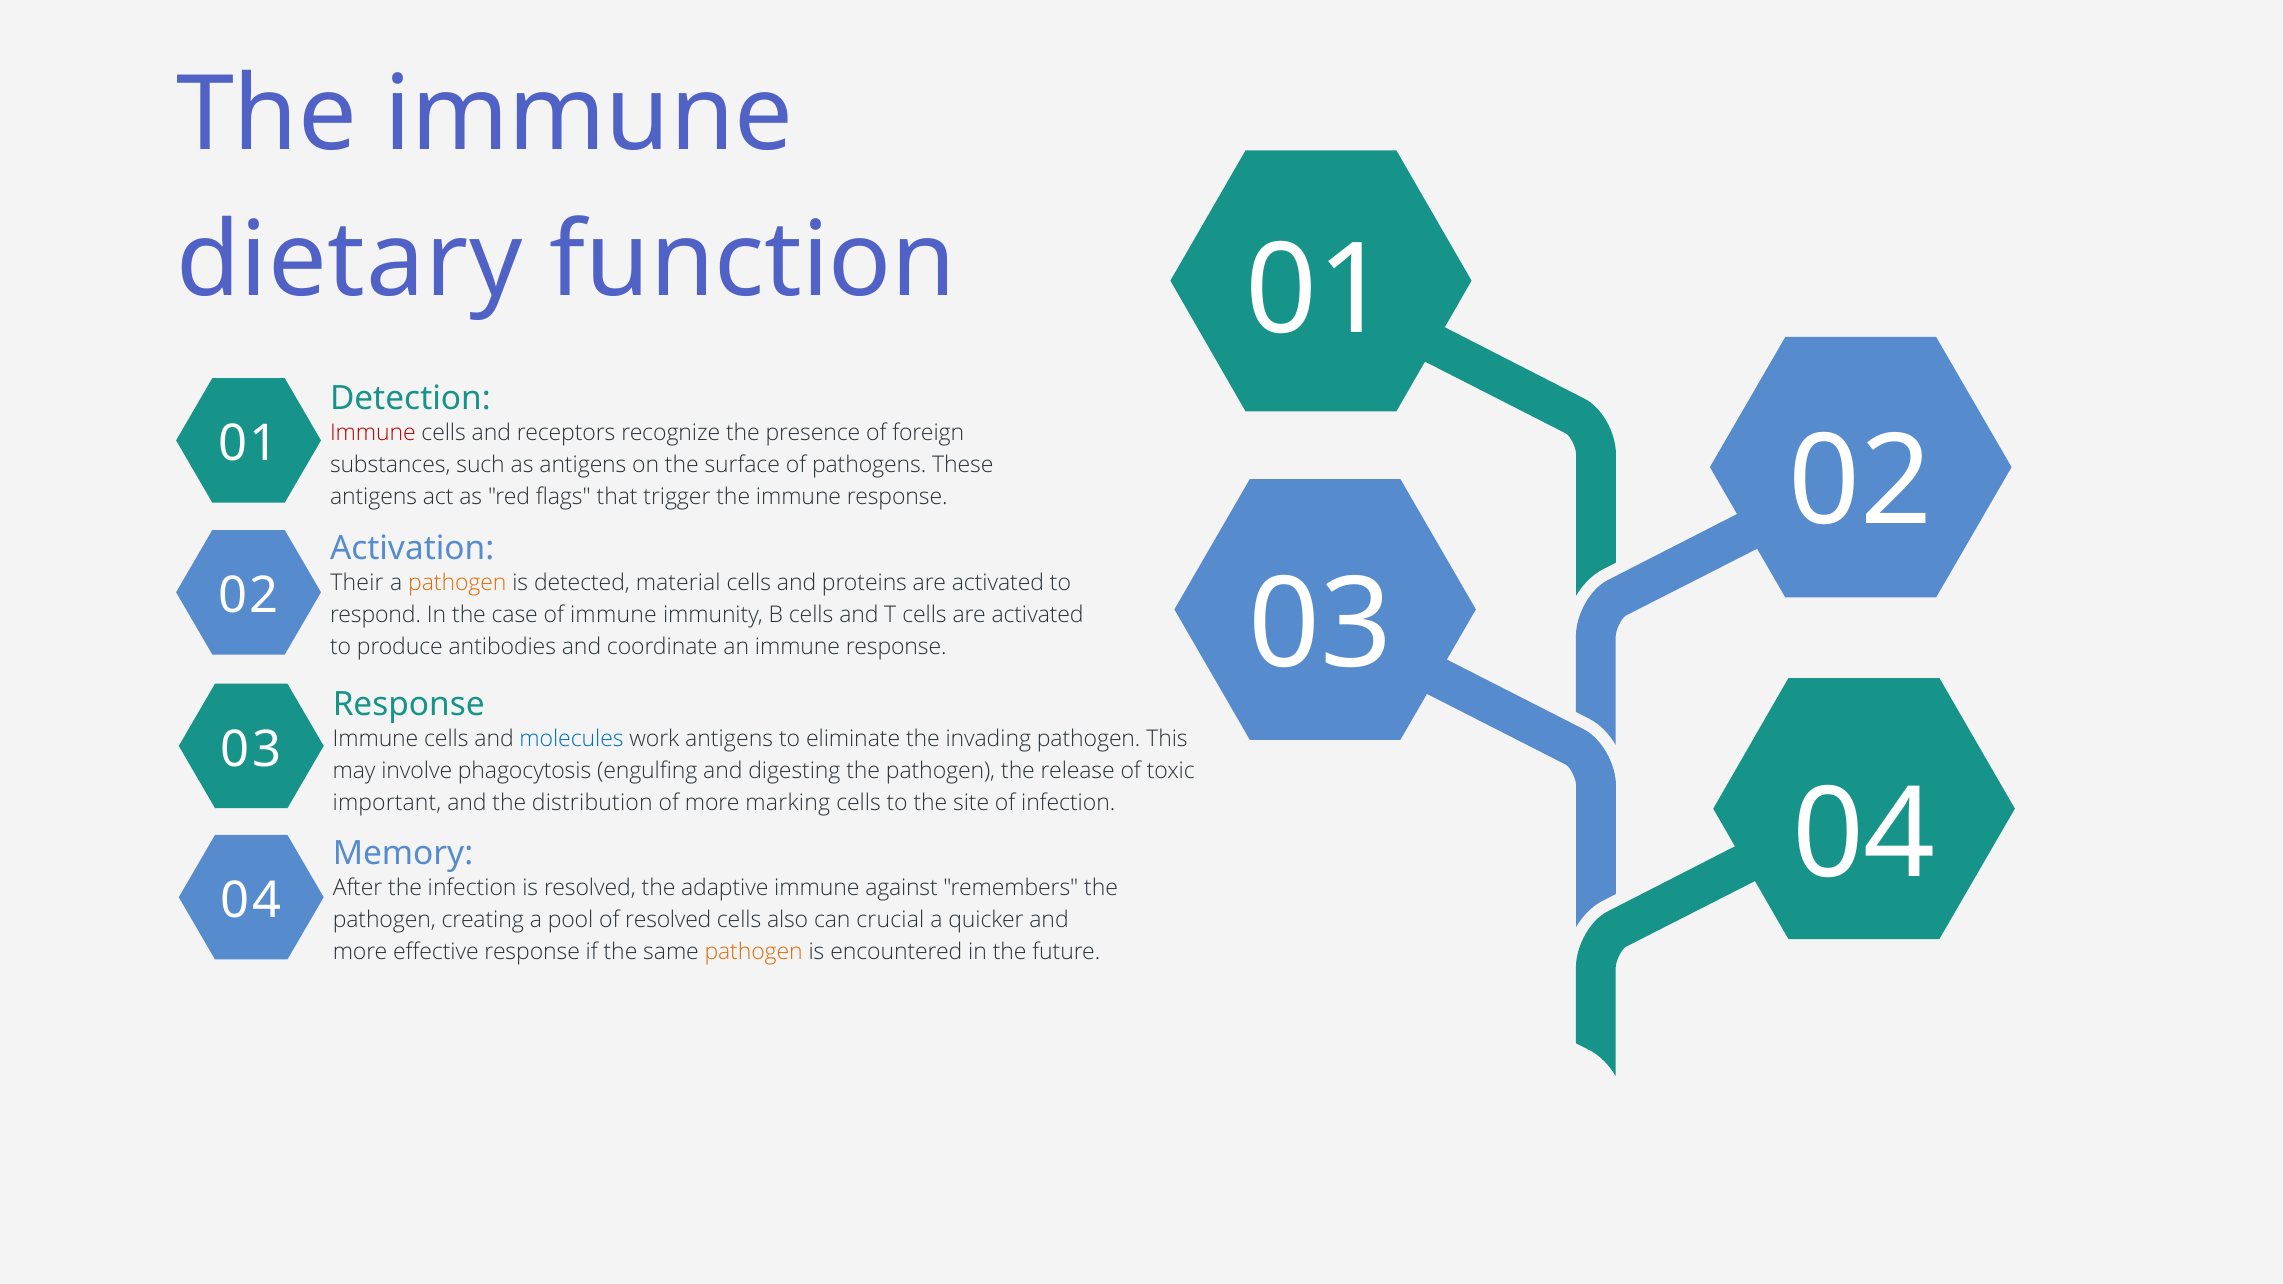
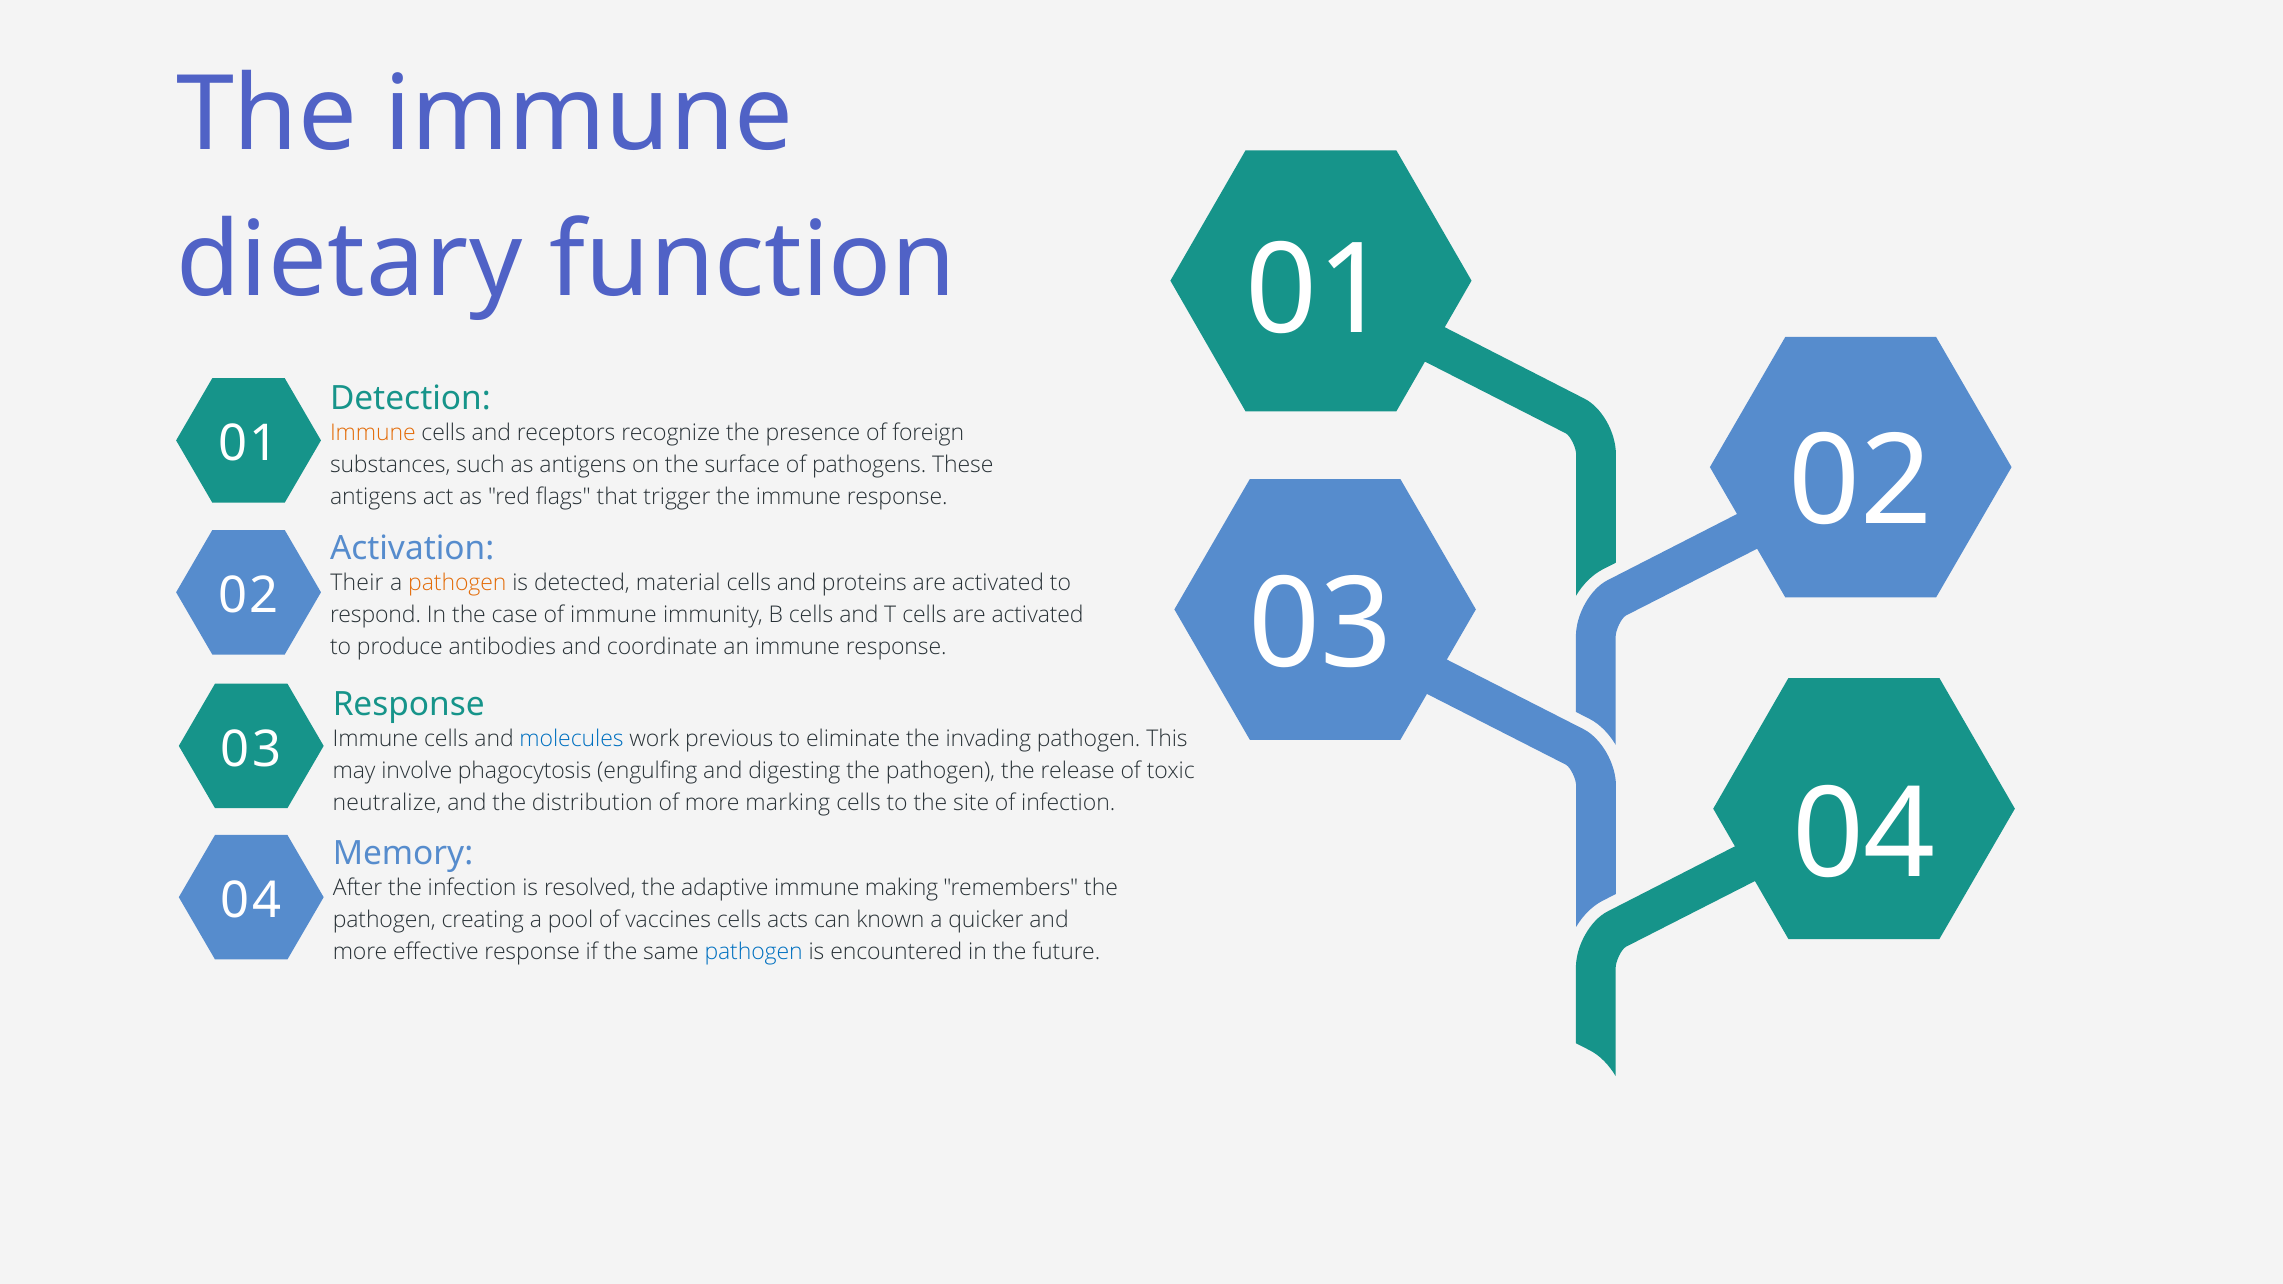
Immune colour: red -> orange (373, 433)
work antigens: antigens -> previous (729, 739)
important: important -> neutralize (387, 803)
against: against -> making (902, 888)
of resolved: resolved -> vaccines (668, 920)
also: also -> acts (788, 920)
crucial: crucial -> known (890, 920)
pathogen colour: orange -> blue (754, 952)
